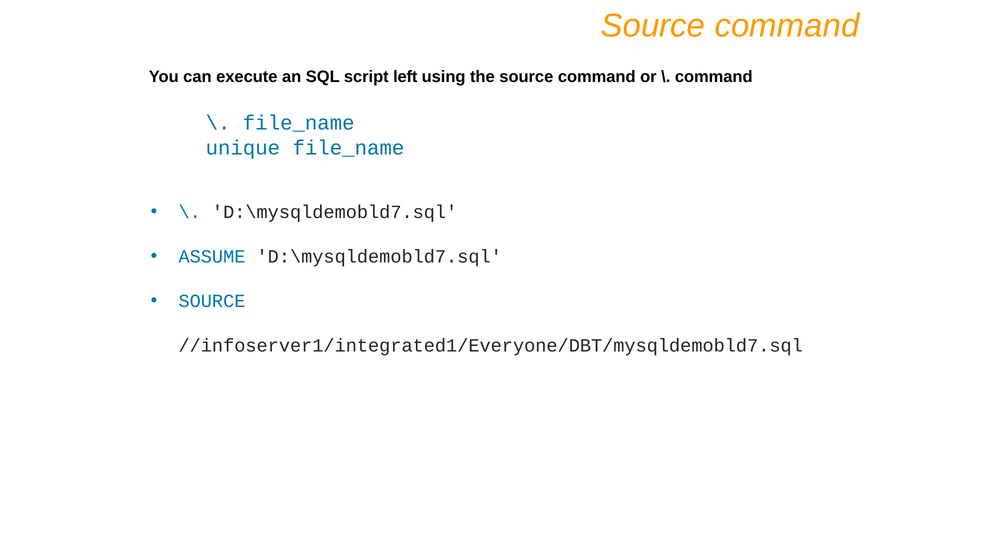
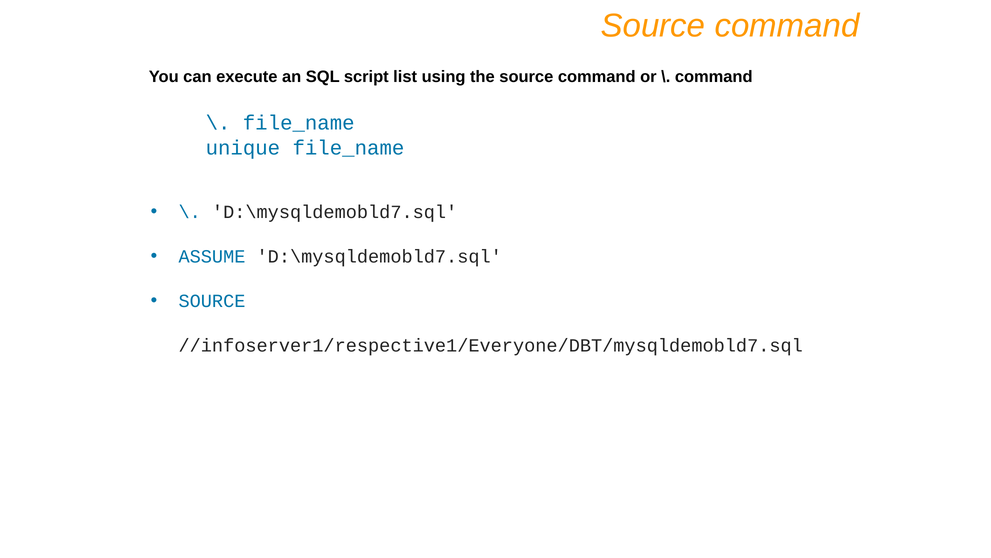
left: left -> list (405, 77)
//infoserver1/integrated1/Everyone/DBT/mysqldemobld7.sql: //infoserver1/integrated1/Everyone/DBT/mysqldemobld7.sql -> //infoserver1/respective1/Everyone/DBT/mysqldemobld7.sql (491, 345)
